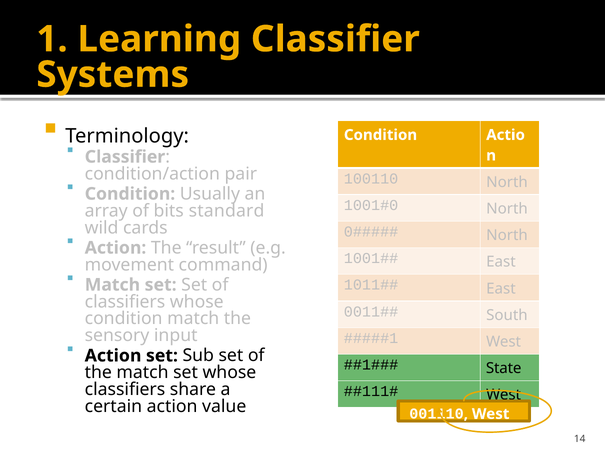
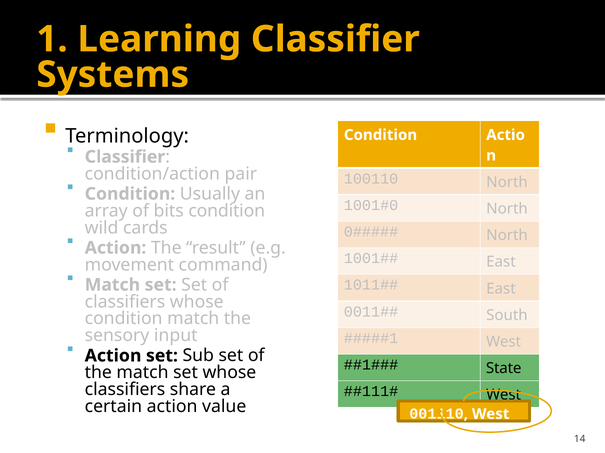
bits standard: standard -> condition (227, 211)
